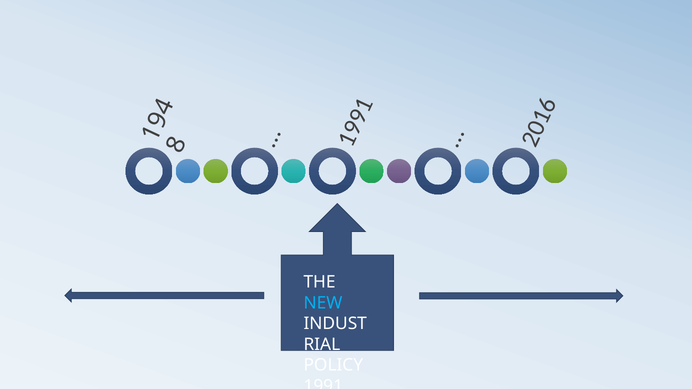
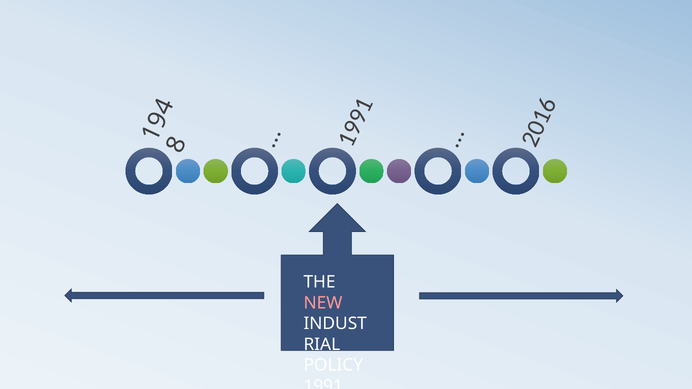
NEW colour: light blue -> pink (323, 303)
